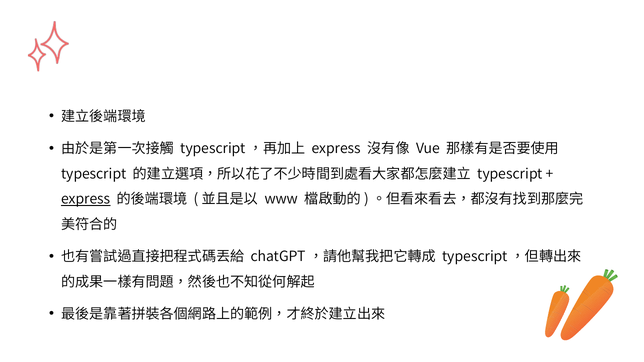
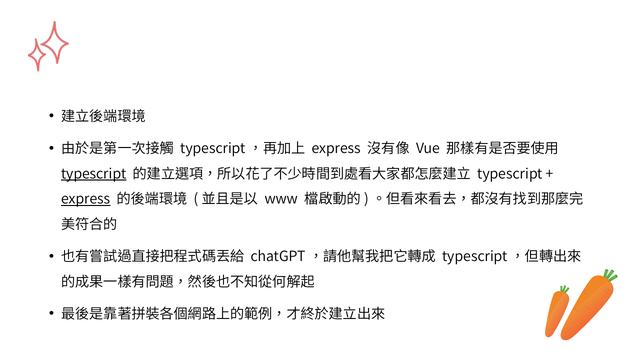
typescript underline: none -> present (94, 174)
